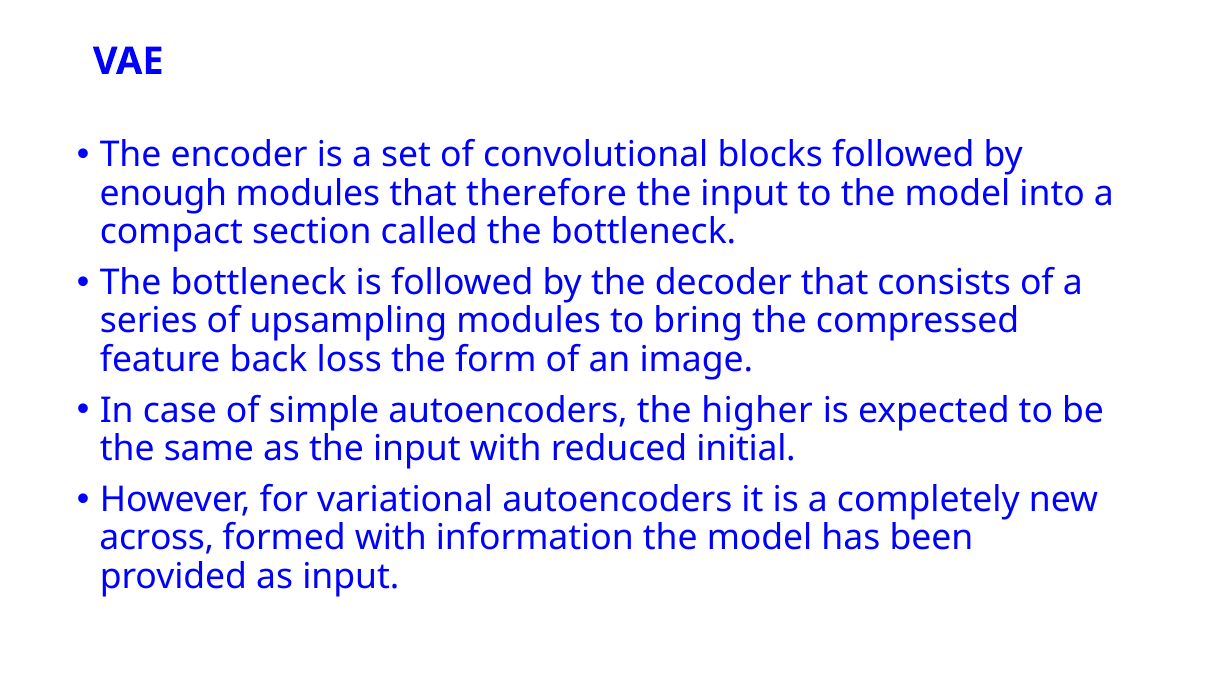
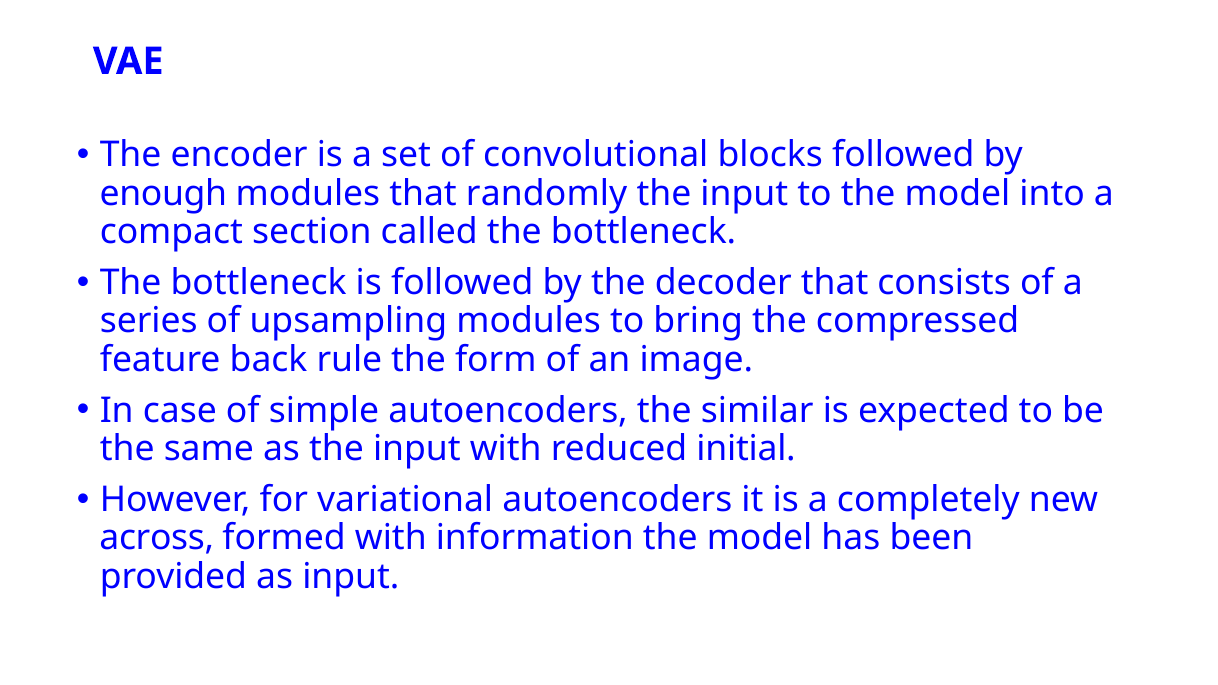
therefore: therefore -> randomly (547, 194)
loss: loss -> rule (349, 359)
higher: higher -> similar (757, 410)
